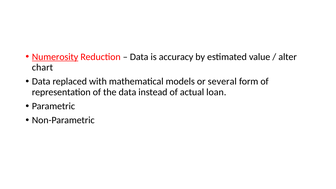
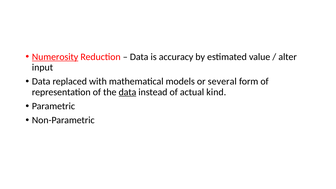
chart: chart -> input (42, 67)
data underline: none -> present (127, 92)
loan: loan -> kind (216, 92)
